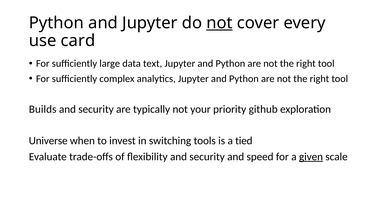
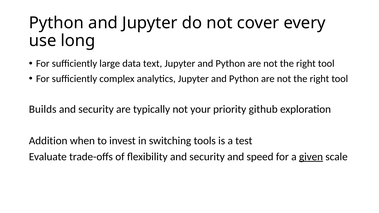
not underline: present -> none (219, 23)
card: card -> long (78, 41)
Universe: Universe -> Addition (48, 141)
tied: tied -> test (244, 141)
